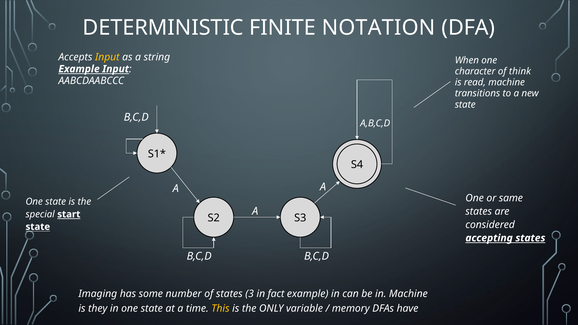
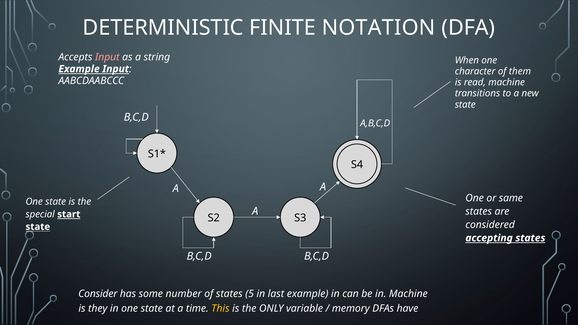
Input colour: yellow -> pink (107, 57)
think: think -> them (520, 71)
Imaging: Imaging -> Consider (98, 294)
3: 3 -> 5 (250, 294)
fact: fact -> last (276, 294)
